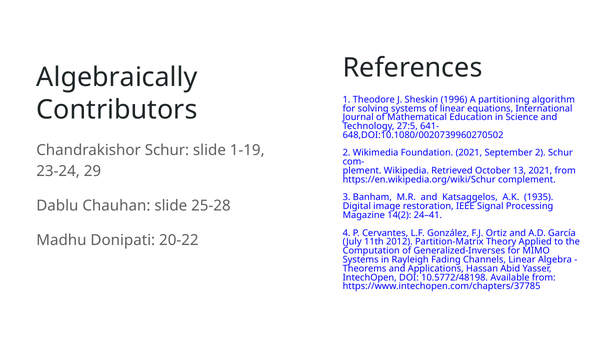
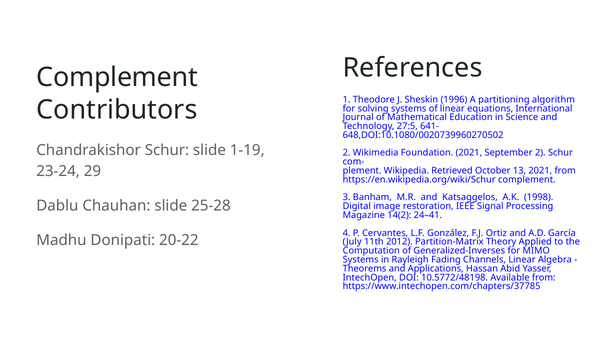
Algebraically: Algebraically -> Complement (117, 77)
1935: 1935 -> 1998 (539, 197)
